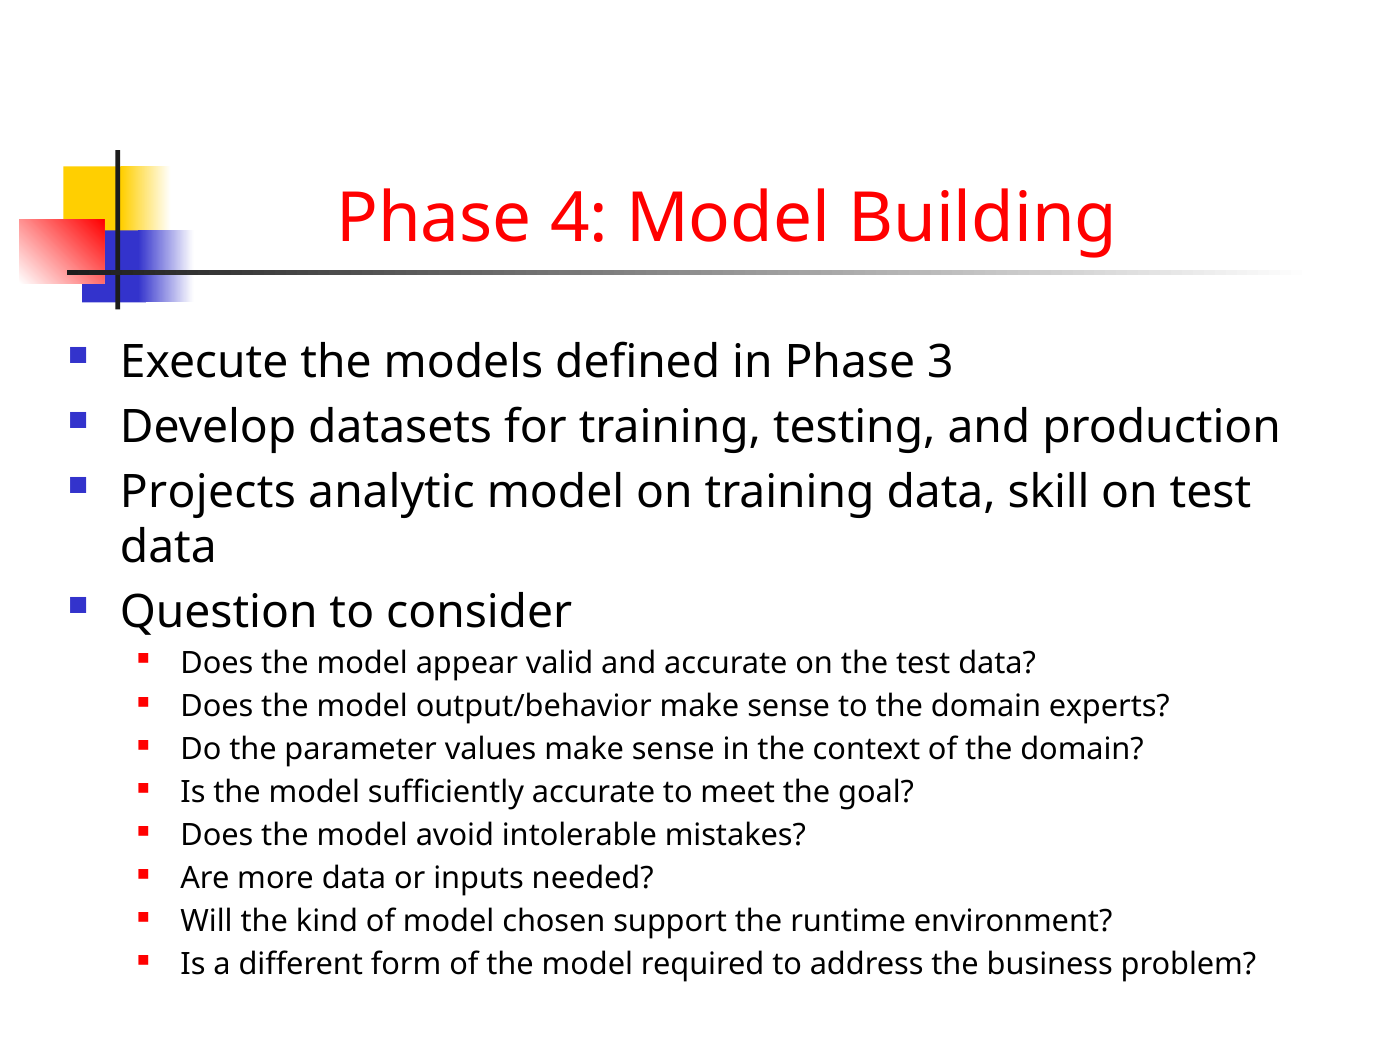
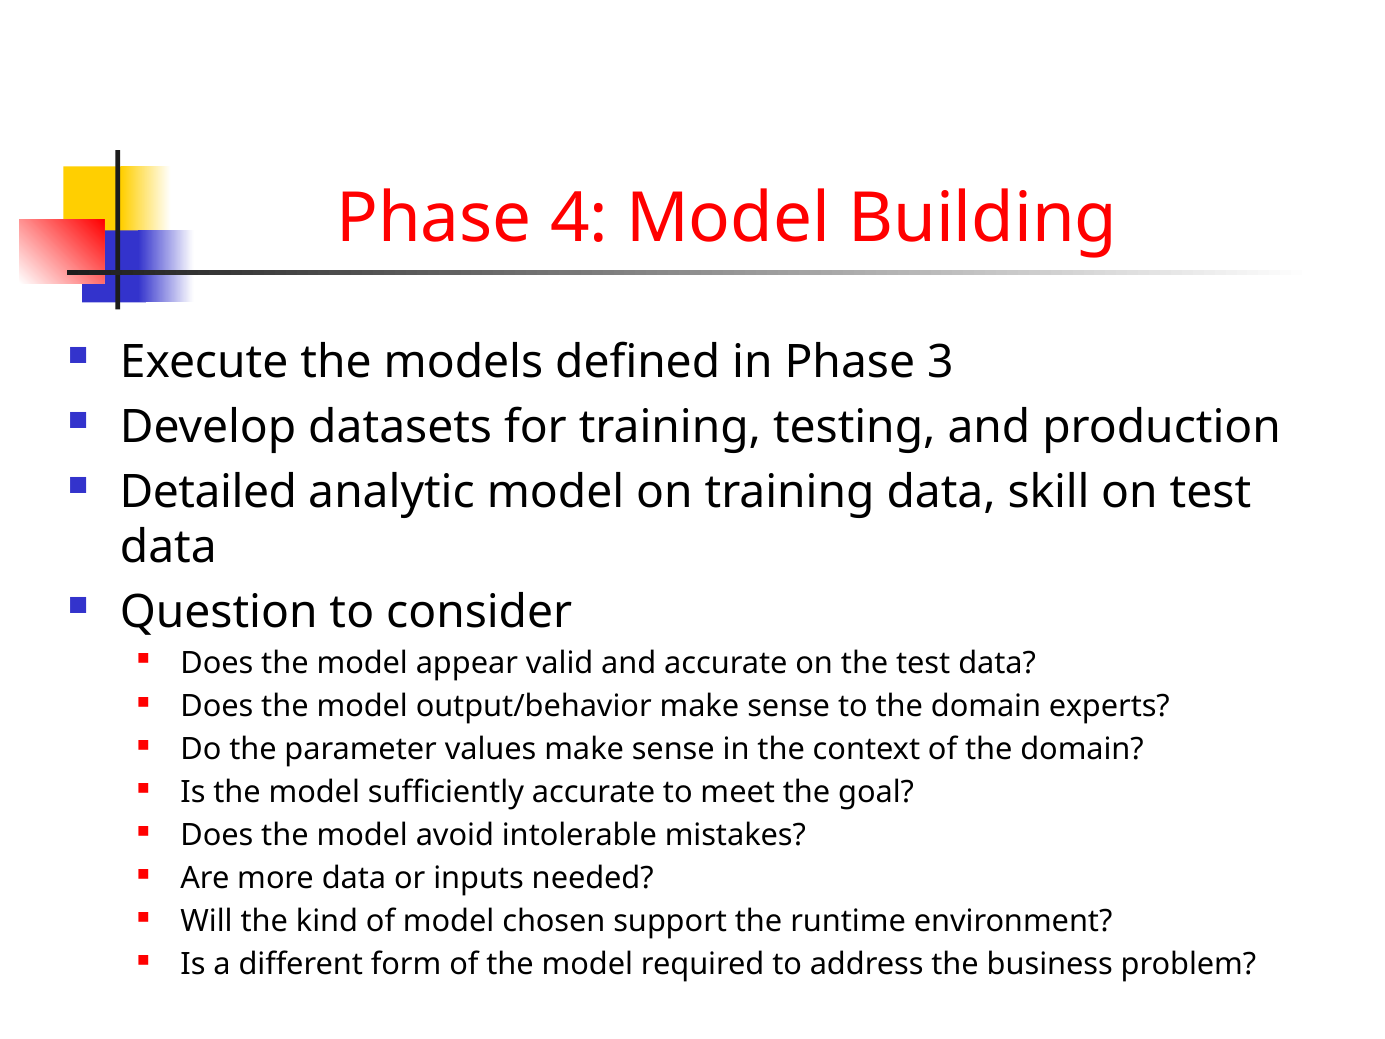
Projects: Projects -> Detailed (208, 492)
